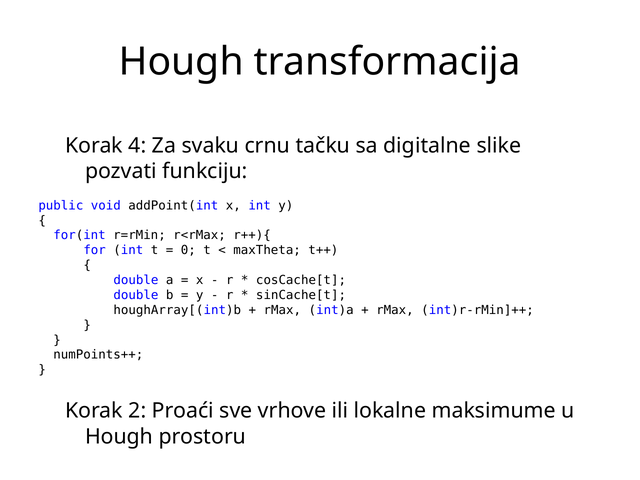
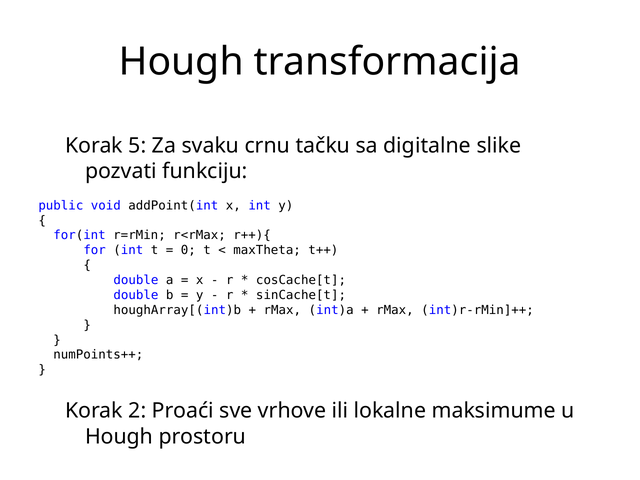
4: 4 -> 5 (137, 145)
